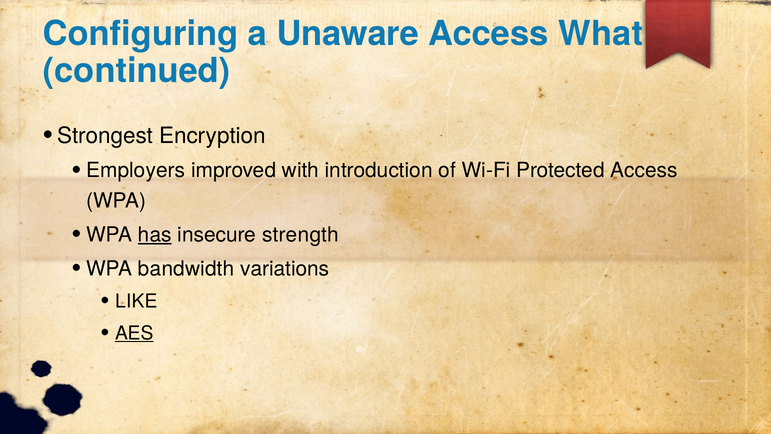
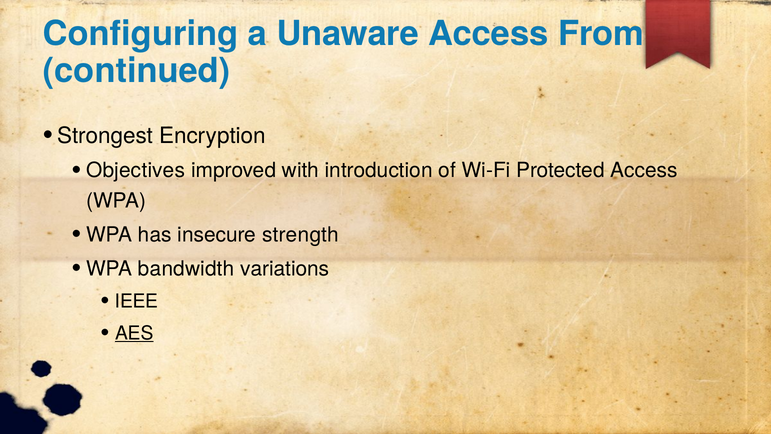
What: What -> From (601, 34)
Employers: Employers -> Objectives (136, 170)
has underline: present -> none (155, 235)
LIKE: LIKE -> IEEE (137, 301)
